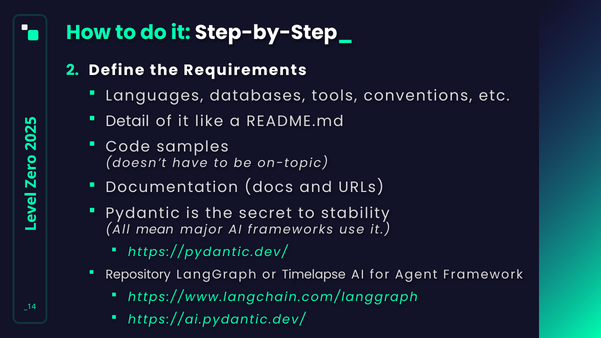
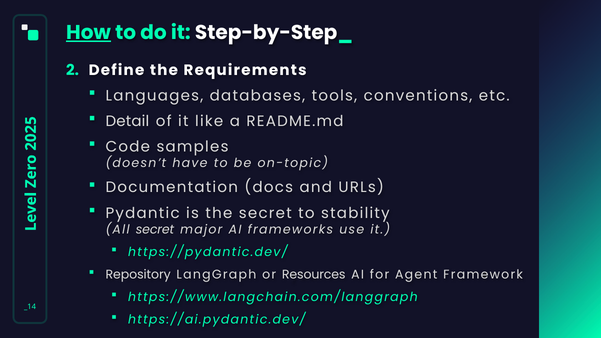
How underline: none -> present (89, 33)
All mean: mean -> secret (155, 229)
Timelapse: Timelapse -> Resources (314, 275)
